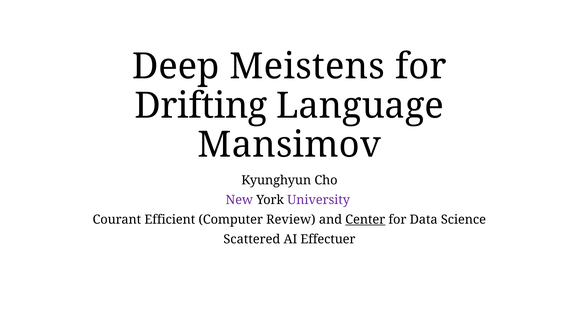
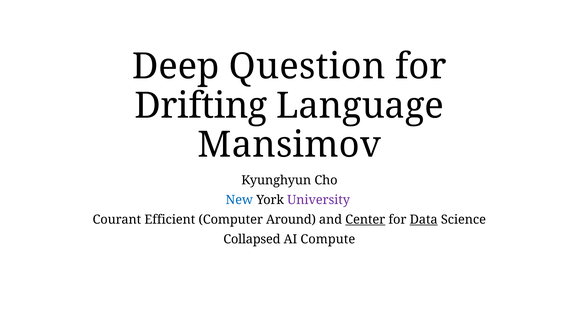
Meistens: Meistens -> Question (307, 67)
New colour: purple -> blue (239, 200)
Review: Review -> Around (291, 219)
Data underline: none -> present (424, 219)
Scattered: Scattered -> Collapsed (252, 239)
Effectuer: Effectuer -> Compute (328, 239)
